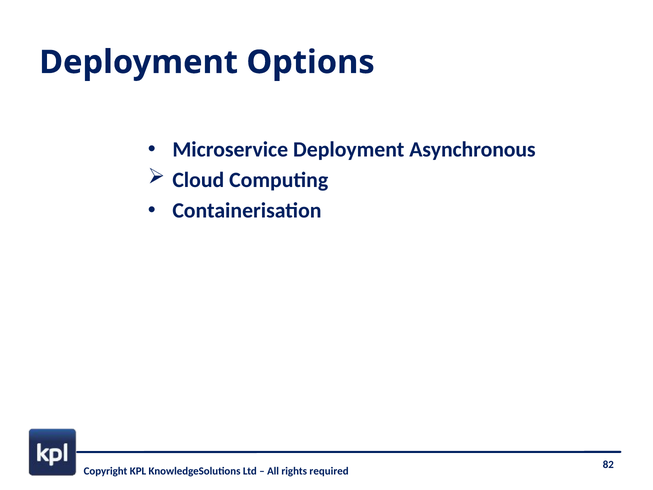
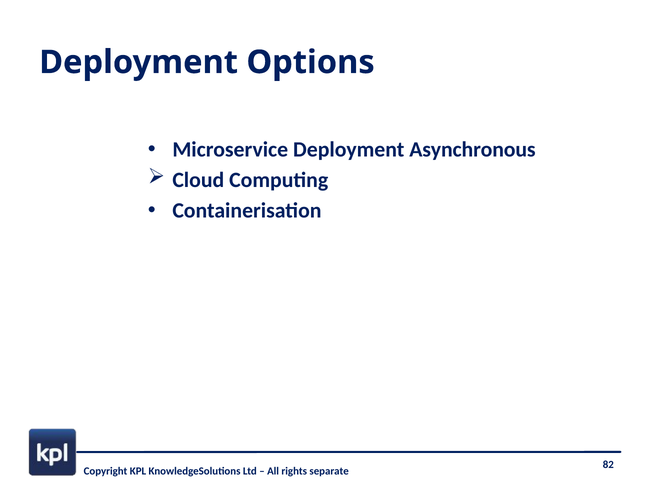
required: required -> separate (329, 471)
